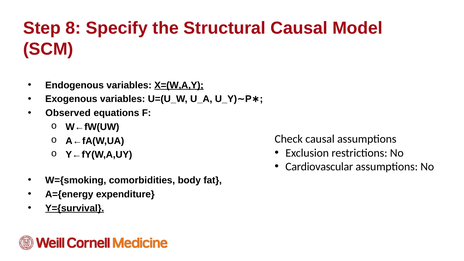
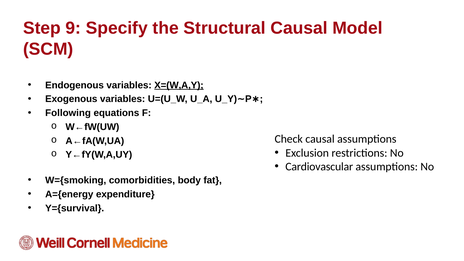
8: 8 -> 9 (73, 28)
Observed: Observed -> Following (68, 113)
Y={survival underline: present -> none (75, 208)
